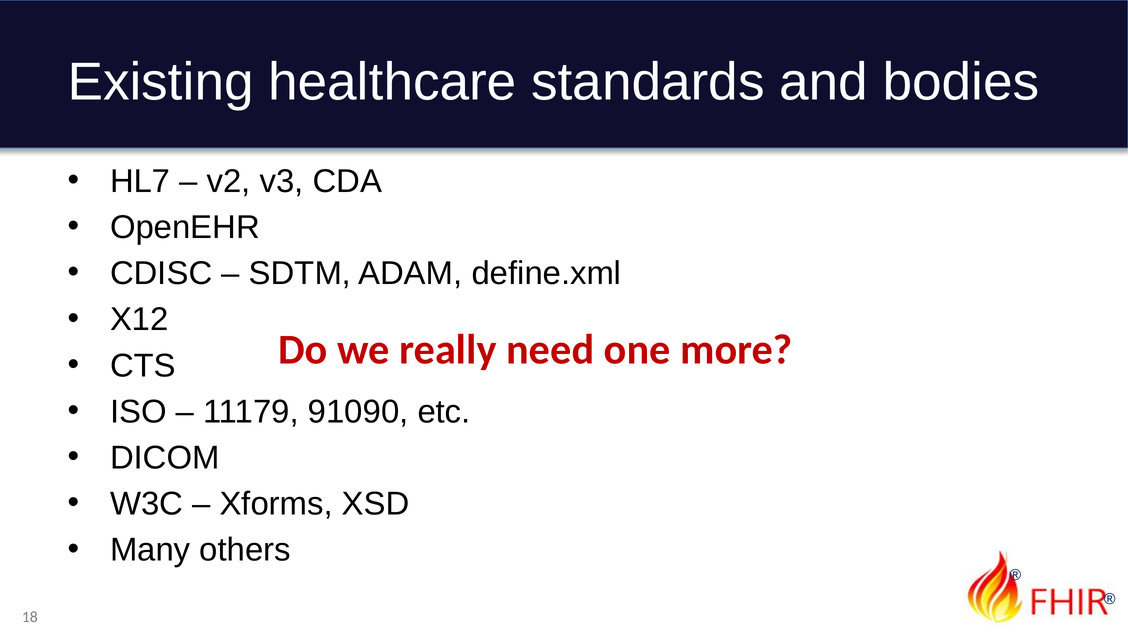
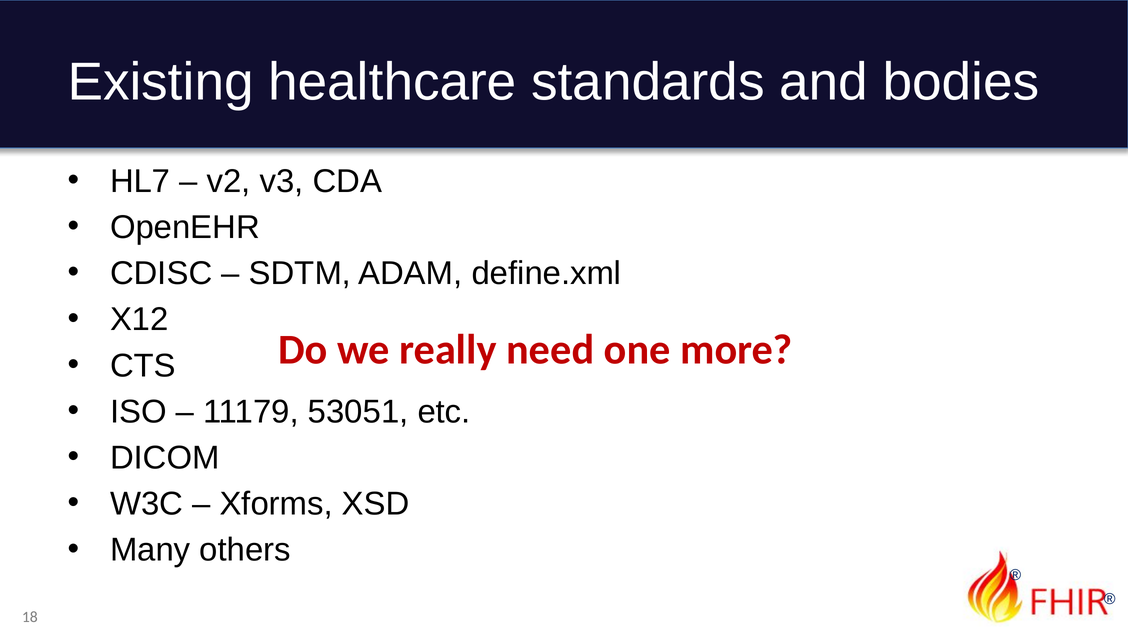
91090: 91090 -> 53051 (358, 411)
